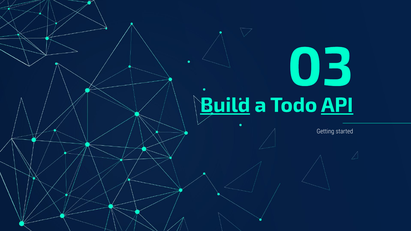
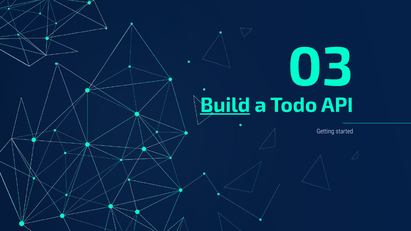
API underline: present -> none (337, 105)
